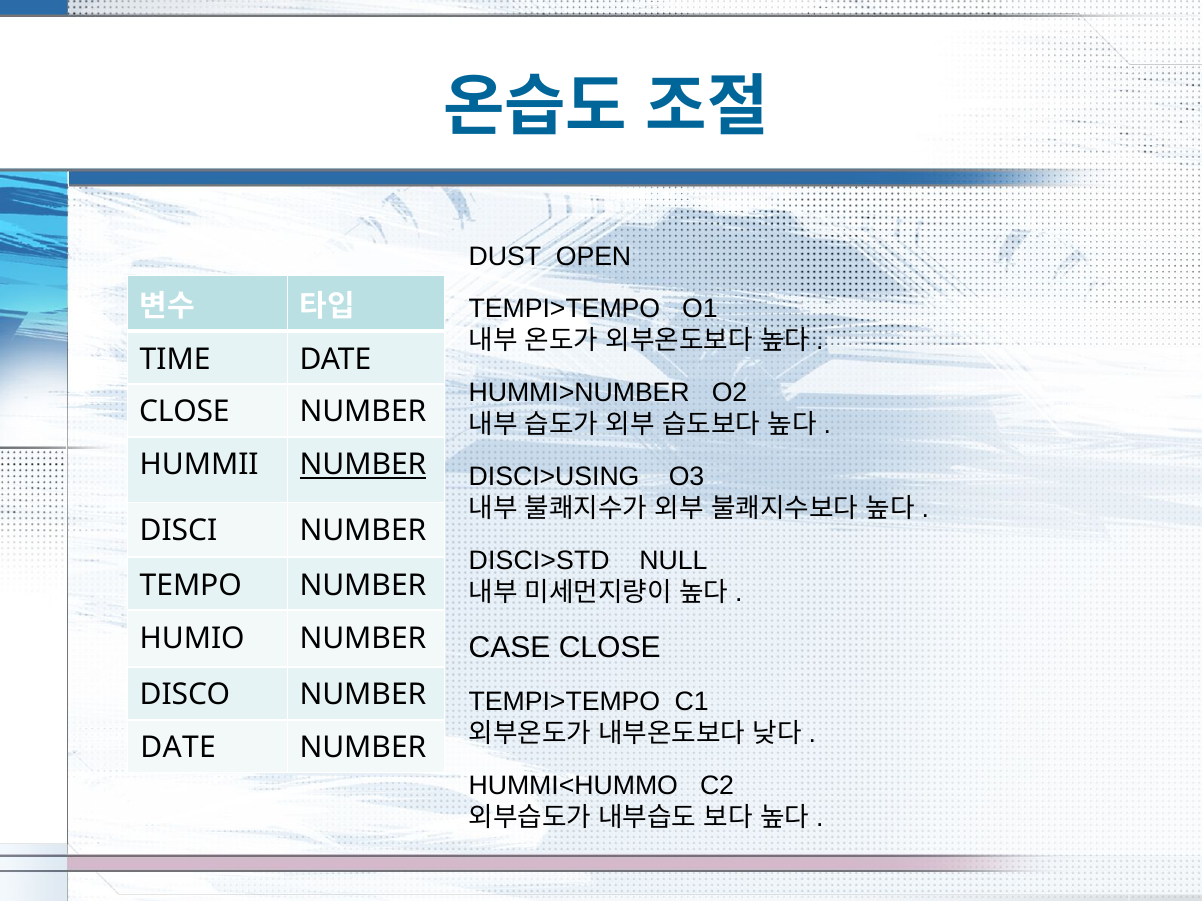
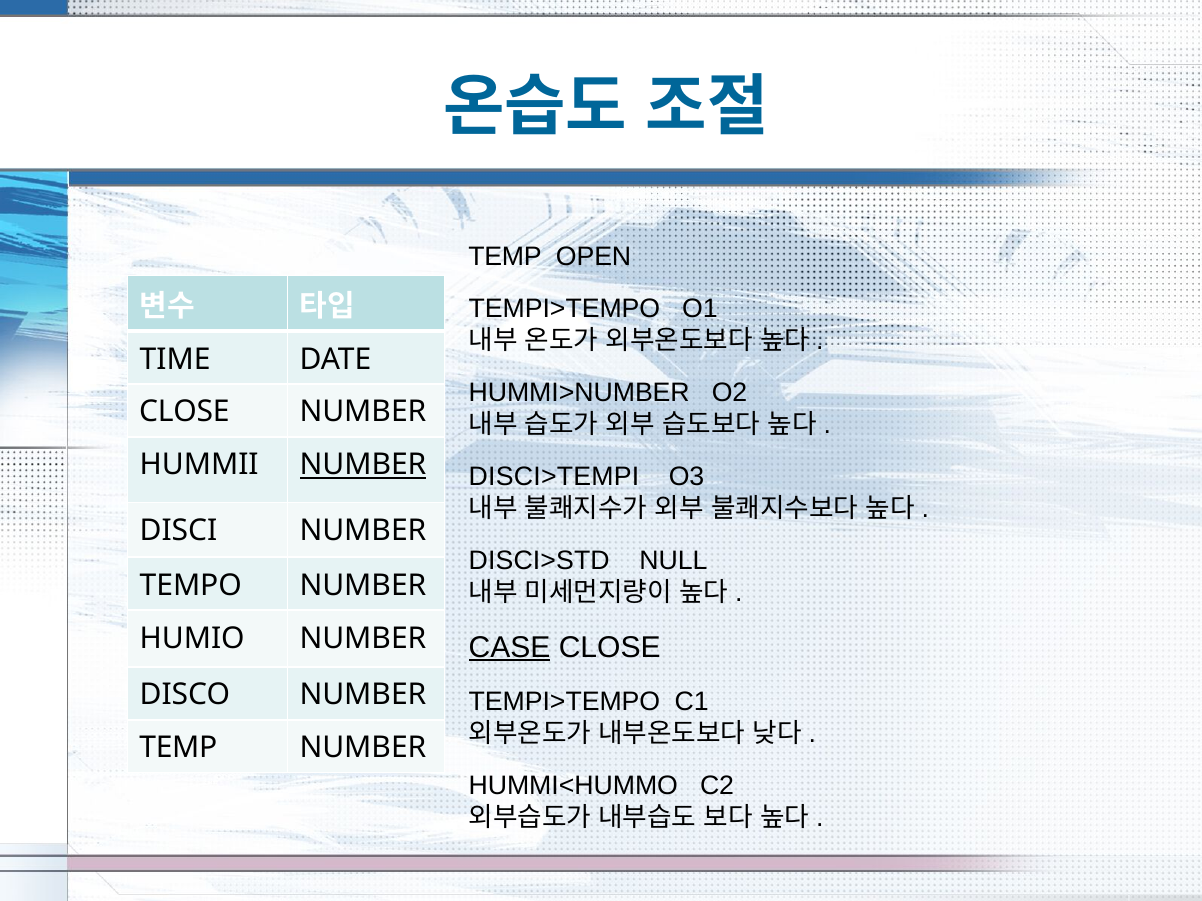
DUST: DUST -> TEMP (505, 257)
DISCI>USING: DISCI>USING -> DISCI>TEMPI (554, 477)
CASE underline: none -> present (510, 648)
DATE: DATE -> TEMP (178, 748)
